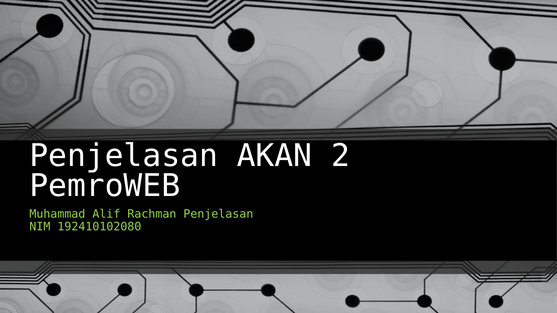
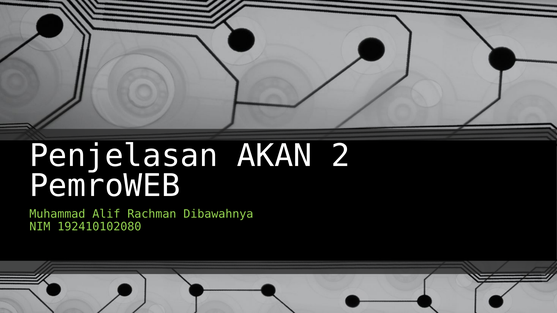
Rachman Penjelasan: Penjelasan -> Dibawahnya (218, 214)
